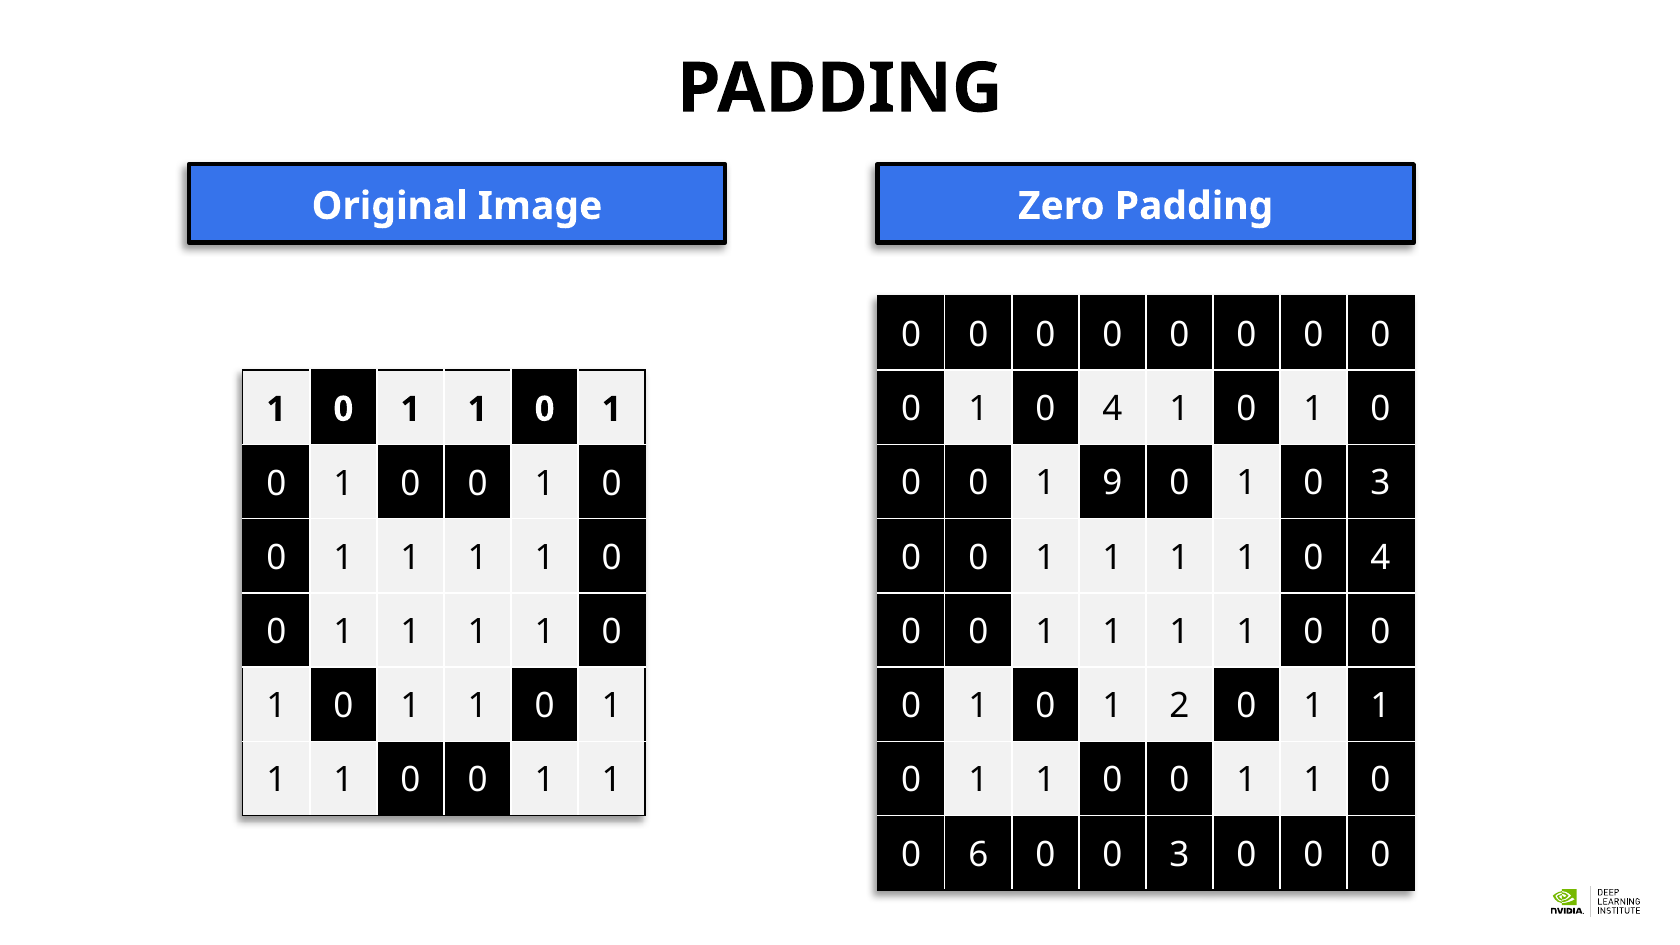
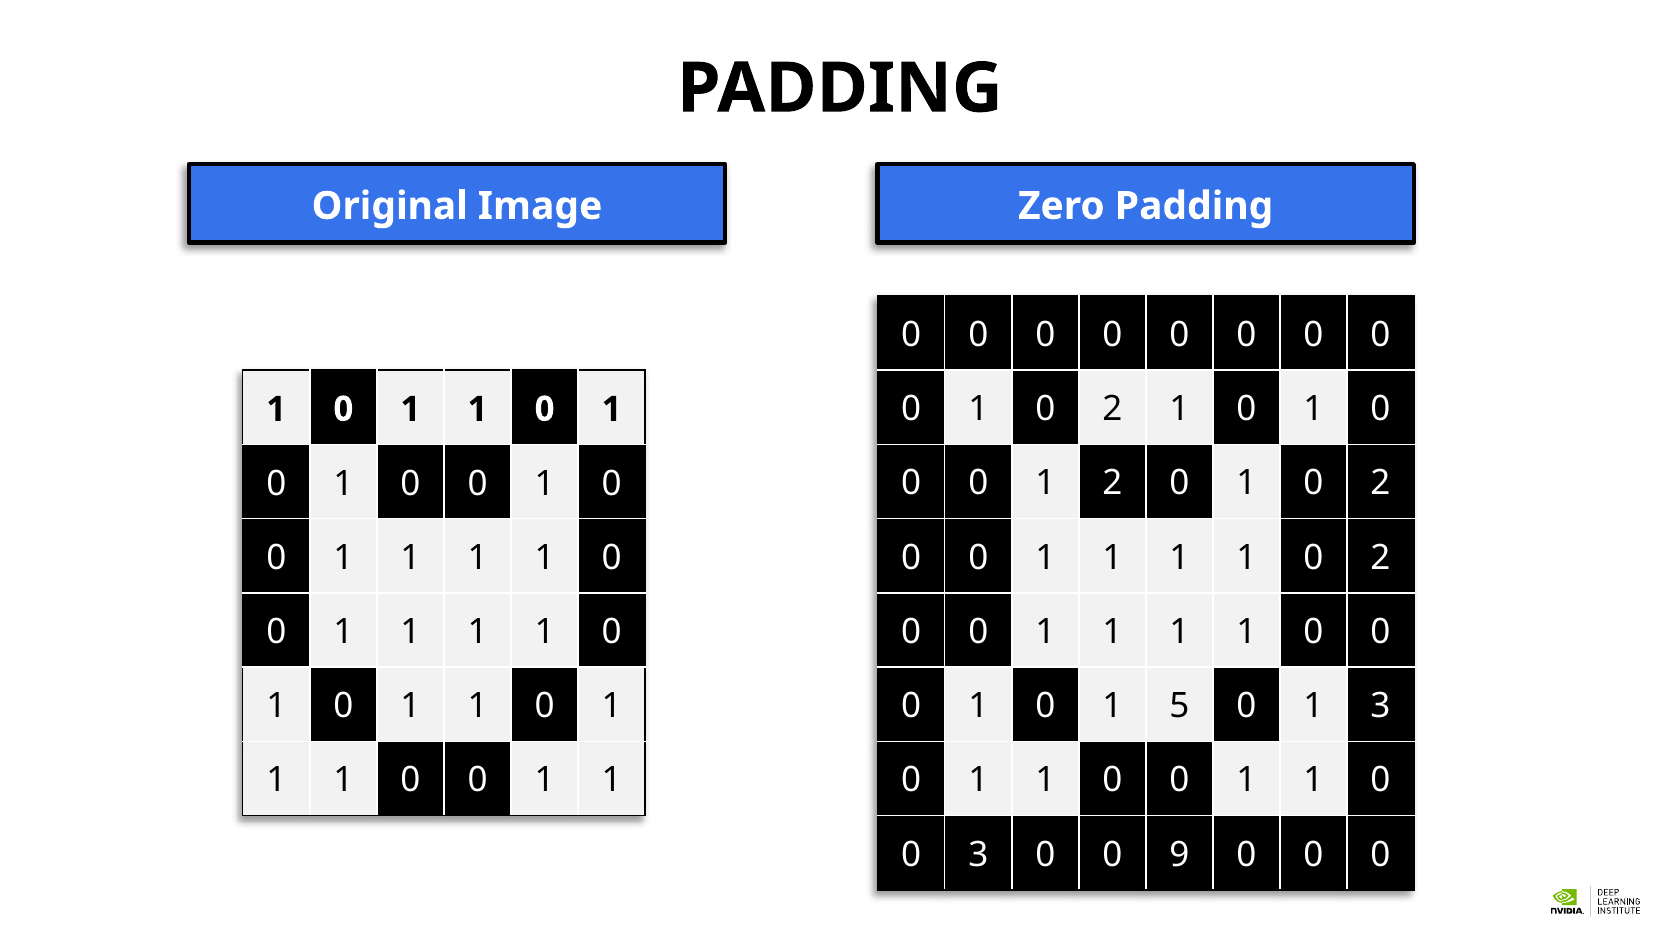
4: 4 -> 2 (1112, 409)
1 9: 9 -> 2 (1112, 483)
3: 3 -> 2 (1380, 483)
1 1 0 4: 4 -> 2 (1380, 558)
2: 2 -> 5 (1179, 706)
1: 1 -> 3 (1380, 706)
0 6: 6 -> 3 (978, 855)
0 0 3: 3 -> 9 (1179, 855)
